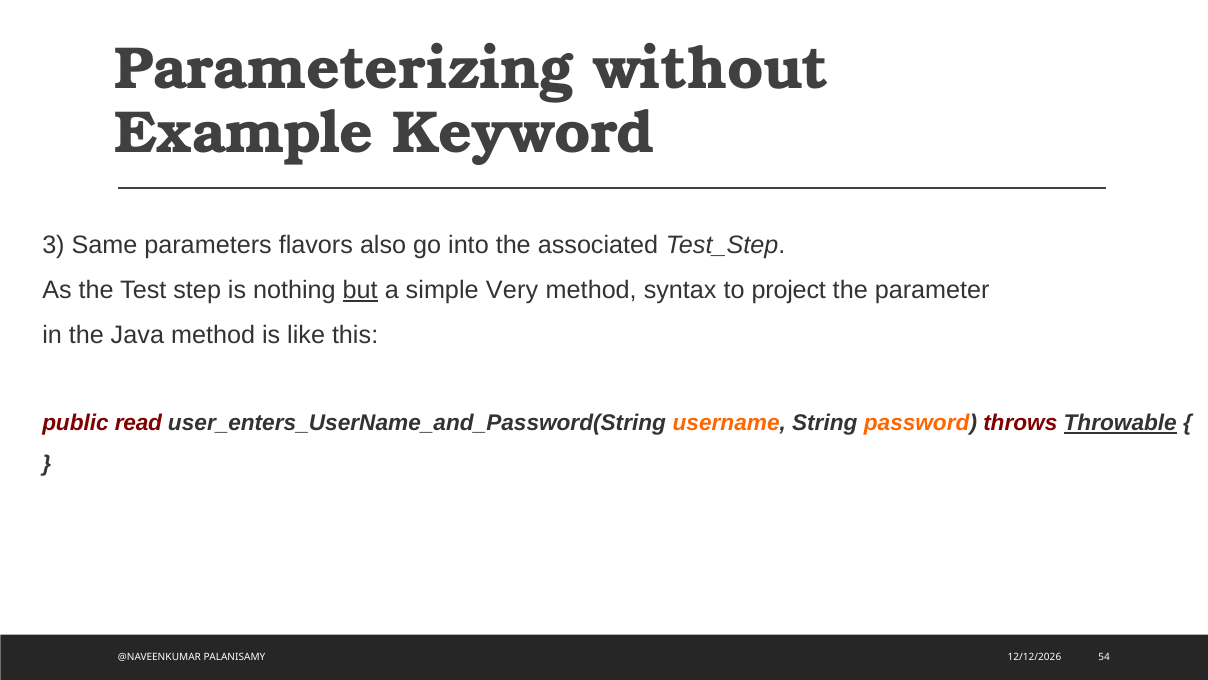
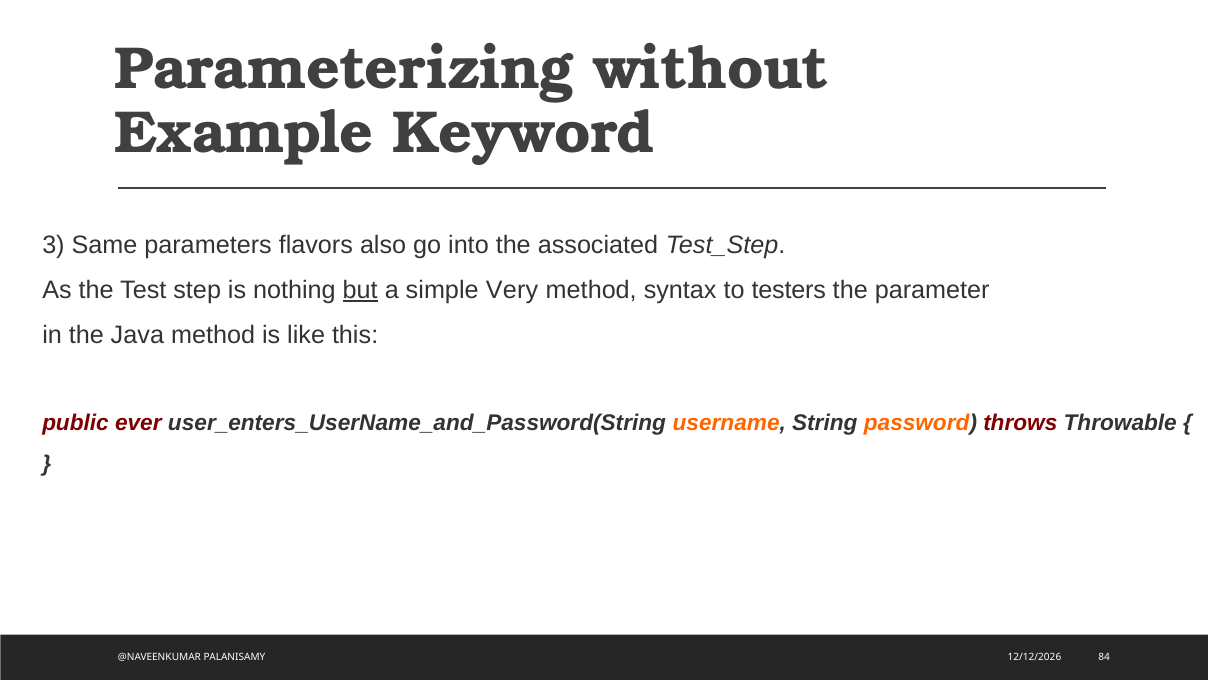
project: project -> testers (789, 290)
read: read -> ever (138, 423)
Throwable underline: present -> none (1120, 423)
54: 54 -> 84 (1104, 657)
